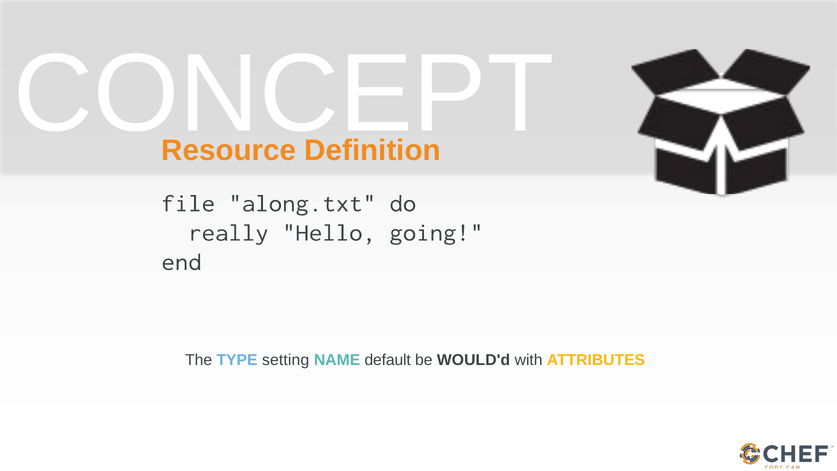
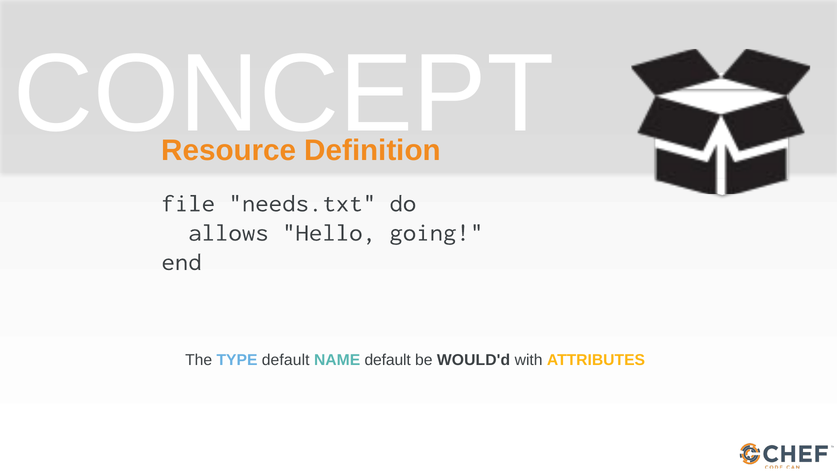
along.txt: along.txt -> needs.txt (302, 203)
really: really -> allows (228, 232)
TYPE setting: setting -> default (286, 360)
